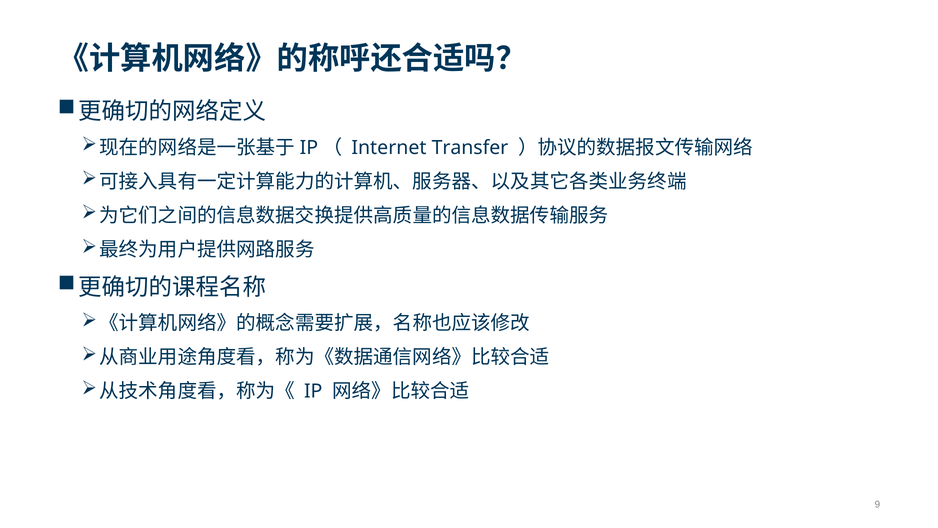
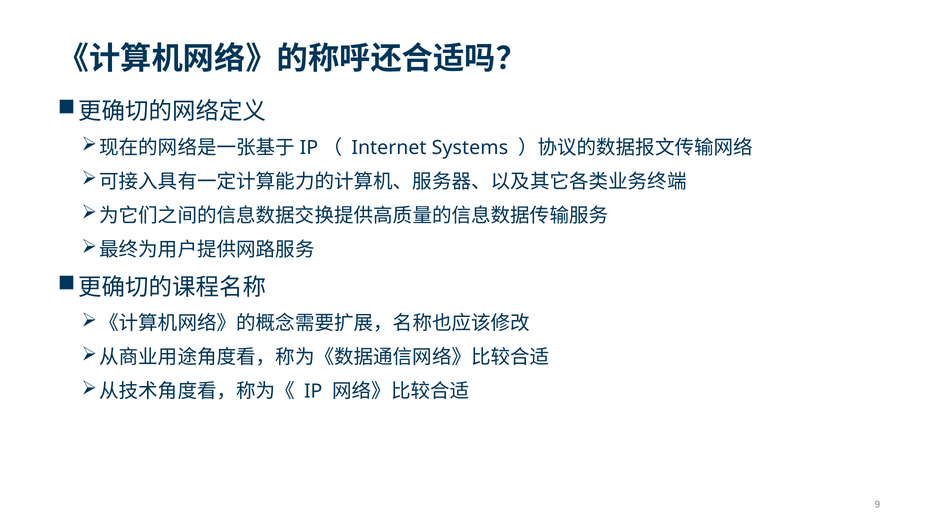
Transfer: Transfer -> Systems (470, 148)
